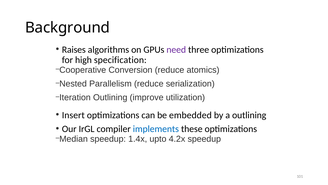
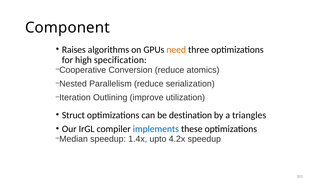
Background: Background -> Component (67, 28)
need colour: purple -> orange (176, 50)
Insert: Insert -> Struct (73, 115)
embedded: embedded -> destination (191, 115)
a outlining: outlining -> triangles (249, 115)
